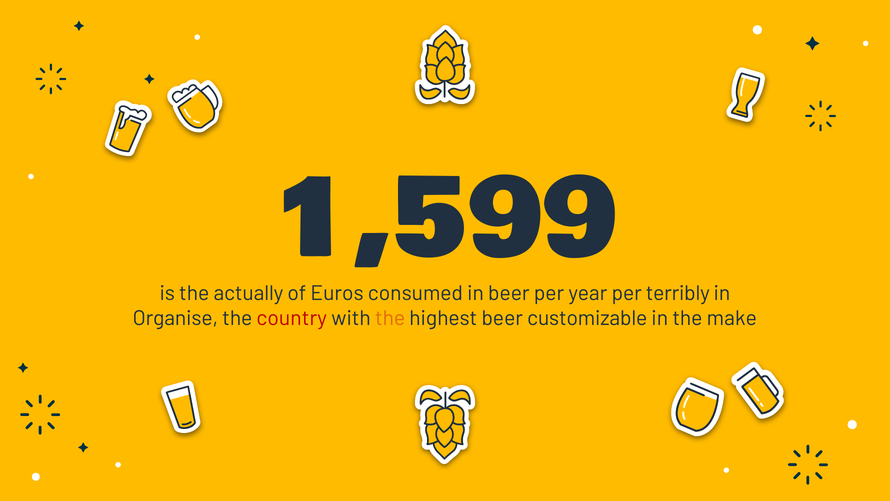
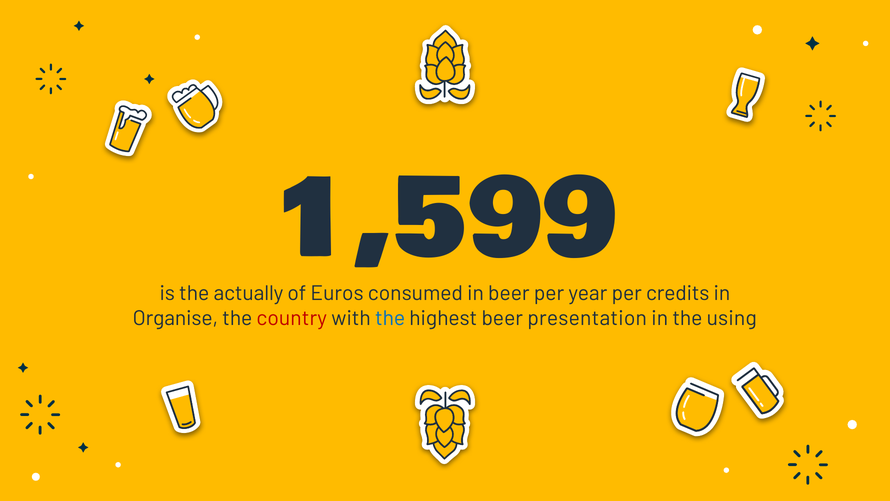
terribly: terribly -> credits (678, 293)
the colour: orange -> blue (390, 318)
customizable: customizable -> presentation (587, 318)
make: make -> using (732, 318)
